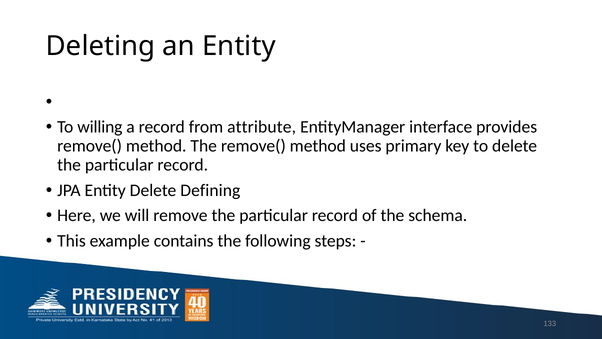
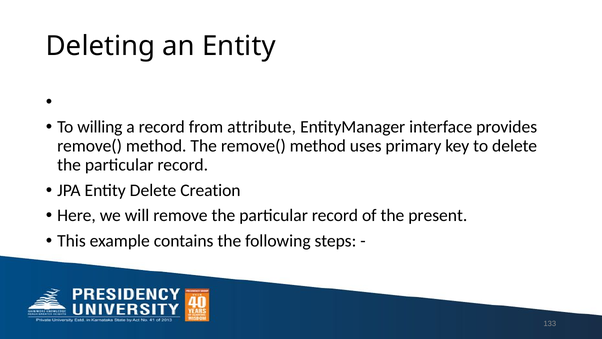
Defining: Defining -> Creation (210, 190)
schema: schema -> present (438, 215)
